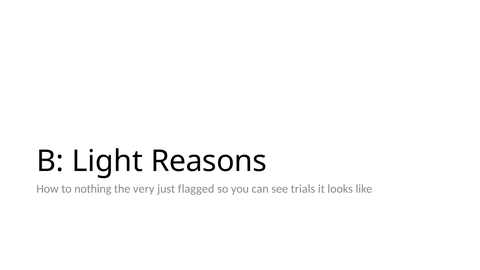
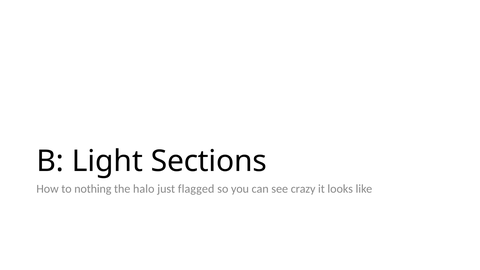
Reasons: Reasons -> Sections (209, 161)
very: very -> halo (144, 189)
trials: trials -> crazy (303, 189)
